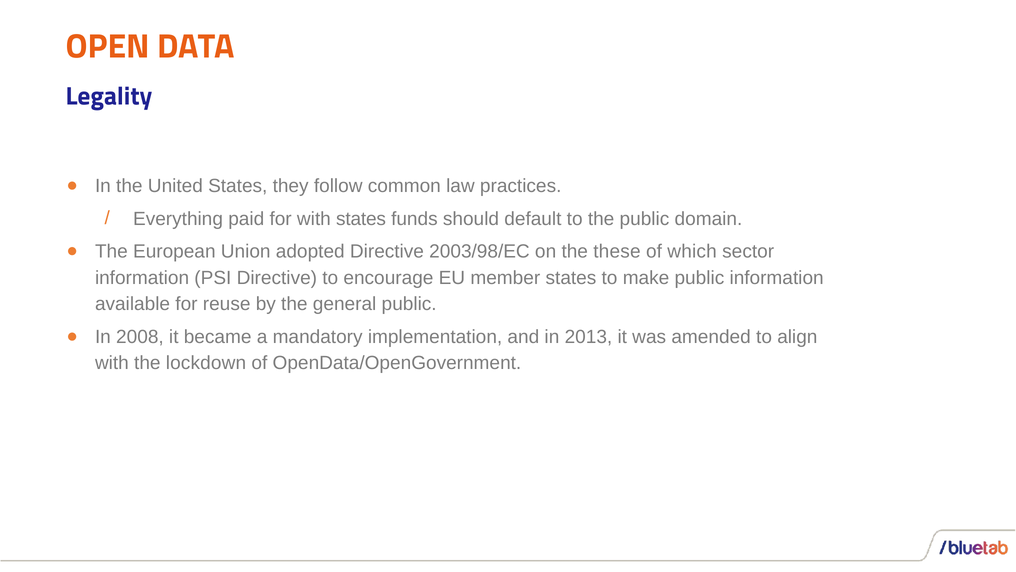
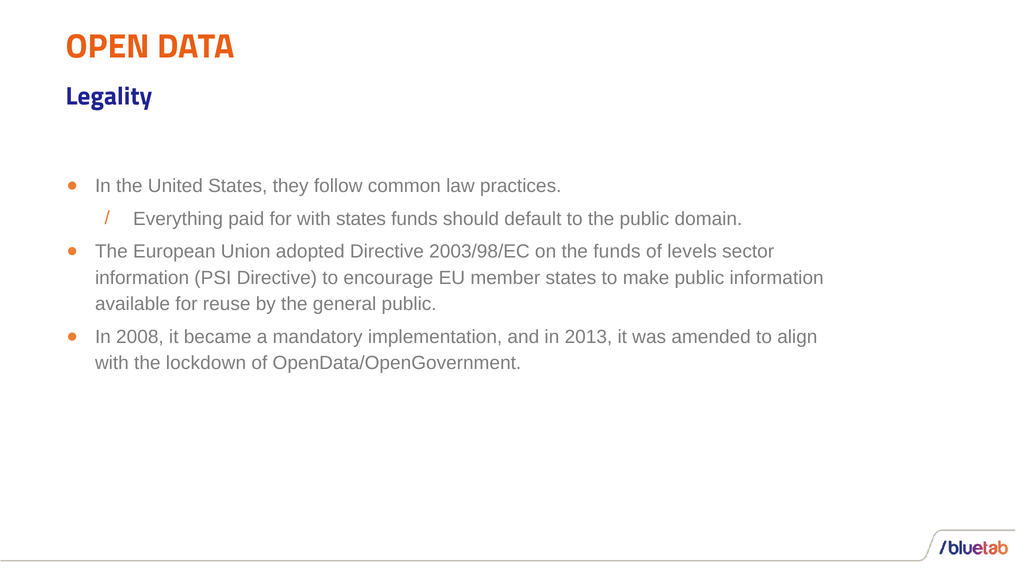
the these: these -> funds (617, 251)
which: which -> levels (692, 251)
